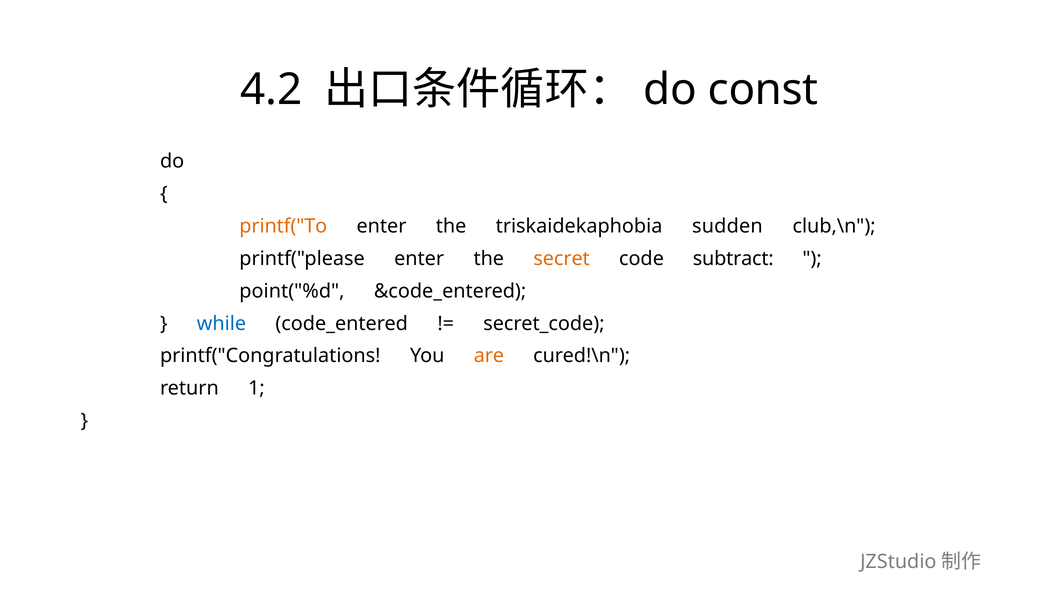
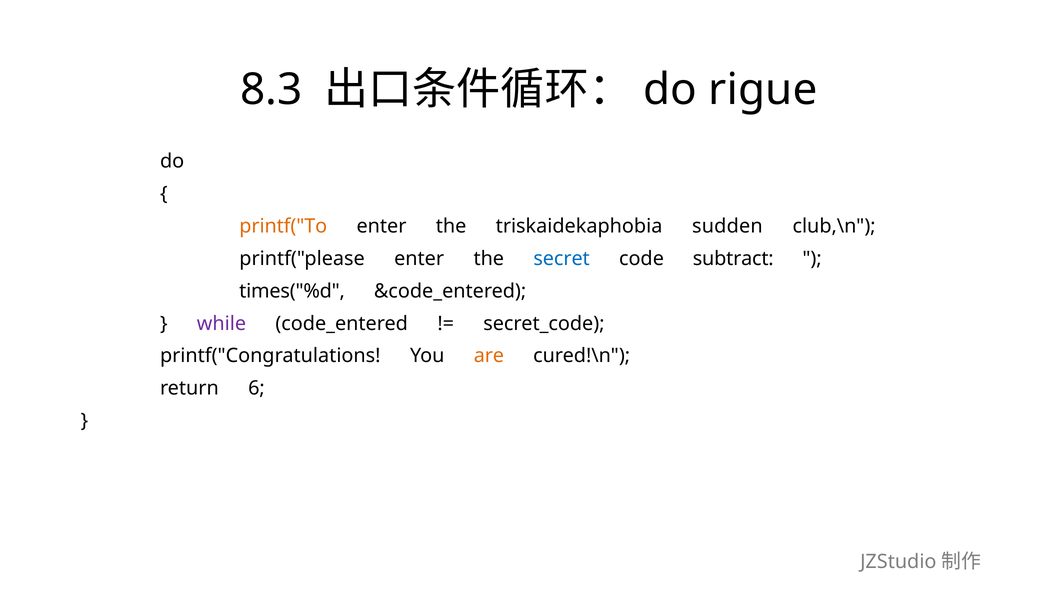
4.2: 4.2 -> 8.3 (271, 90)
const: const -> rigue (763, 90)
secret colour: orange -> blue (562, 259)
point("%d: point("%d -> times("%d (292, 291)
while colour: blue -> purple (221, 324)
1: 1 -> 6 (257, 388)
